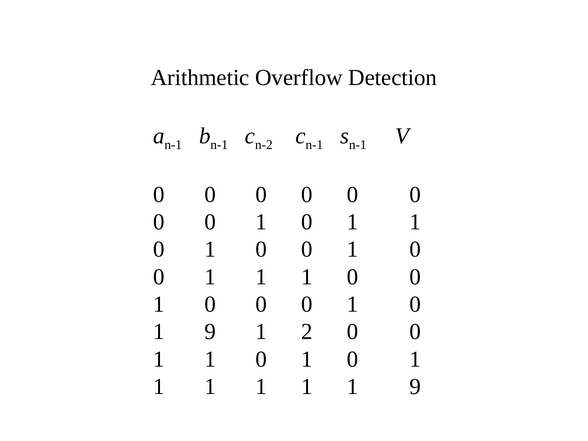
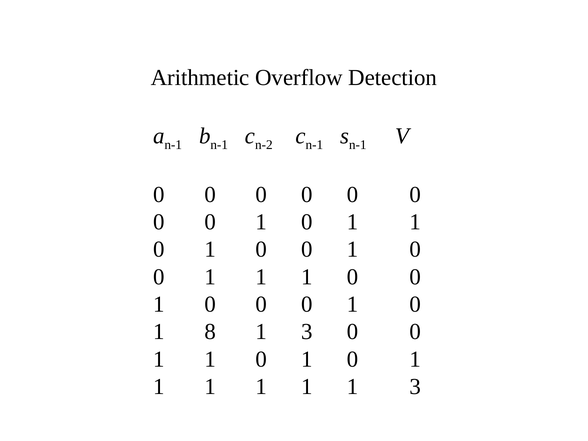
9: 9 -> 8 (210, 332)
2: 2 -> 3 (307, 332)
1 1 9: 9 -> 3 (415, 387)
